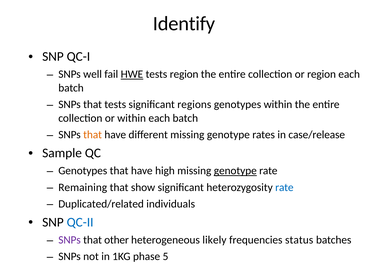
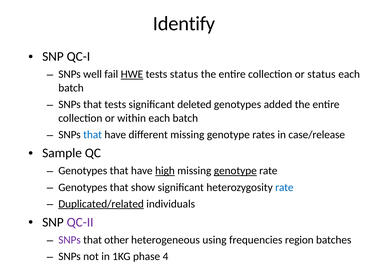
tests region: region -> status (184, 74)
or region: region -> status (321, 74)
regions: regions -> deleted (194, 104)
genotypes within: within -> added (278, 104)
that colour: orange -> blue (93, 135)
high underline: none -> present (165, 171)
Remaining: Remaining -> Genotypes (83, 187)
Duplicated/related underline: none -> present (101, 204)
QC-II colour: blue -> purple (80, 222)
likely: likely -> using (214, 240)
status: status -> region (299, 240)
5: 5 -> 4 (166, 256)
